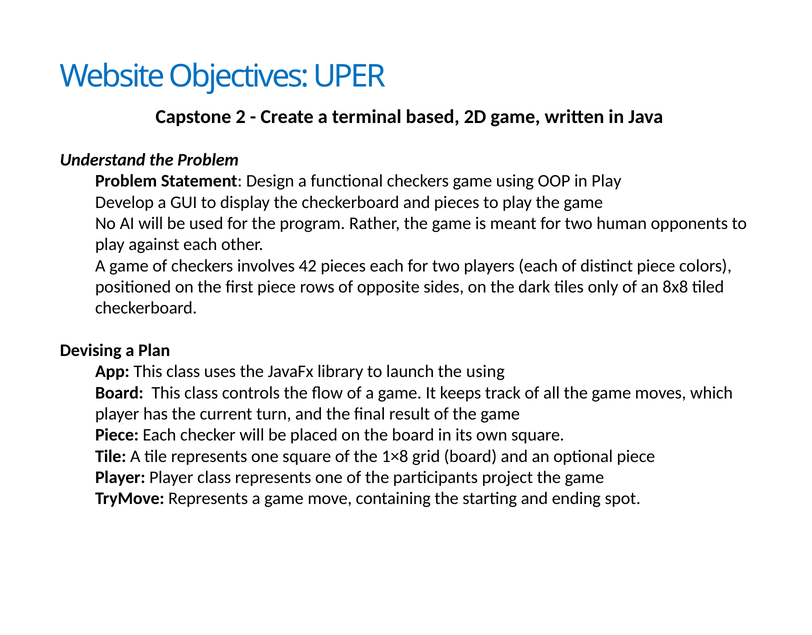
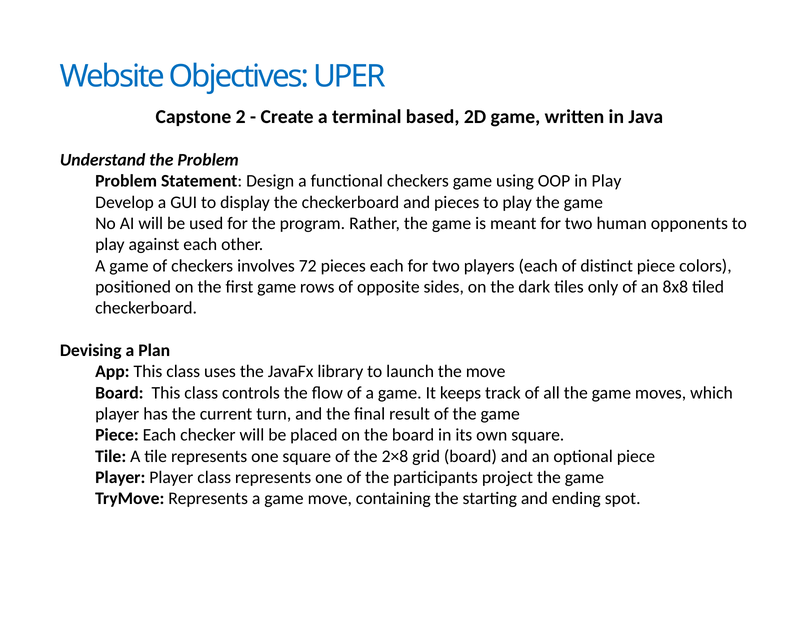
42: 42 -> 72 (308, 266)
first piece: piece -> game (277, 287)
the using: using -> move (486, 372)
1×8: 1×8 -> 2×8 (395, 457)
